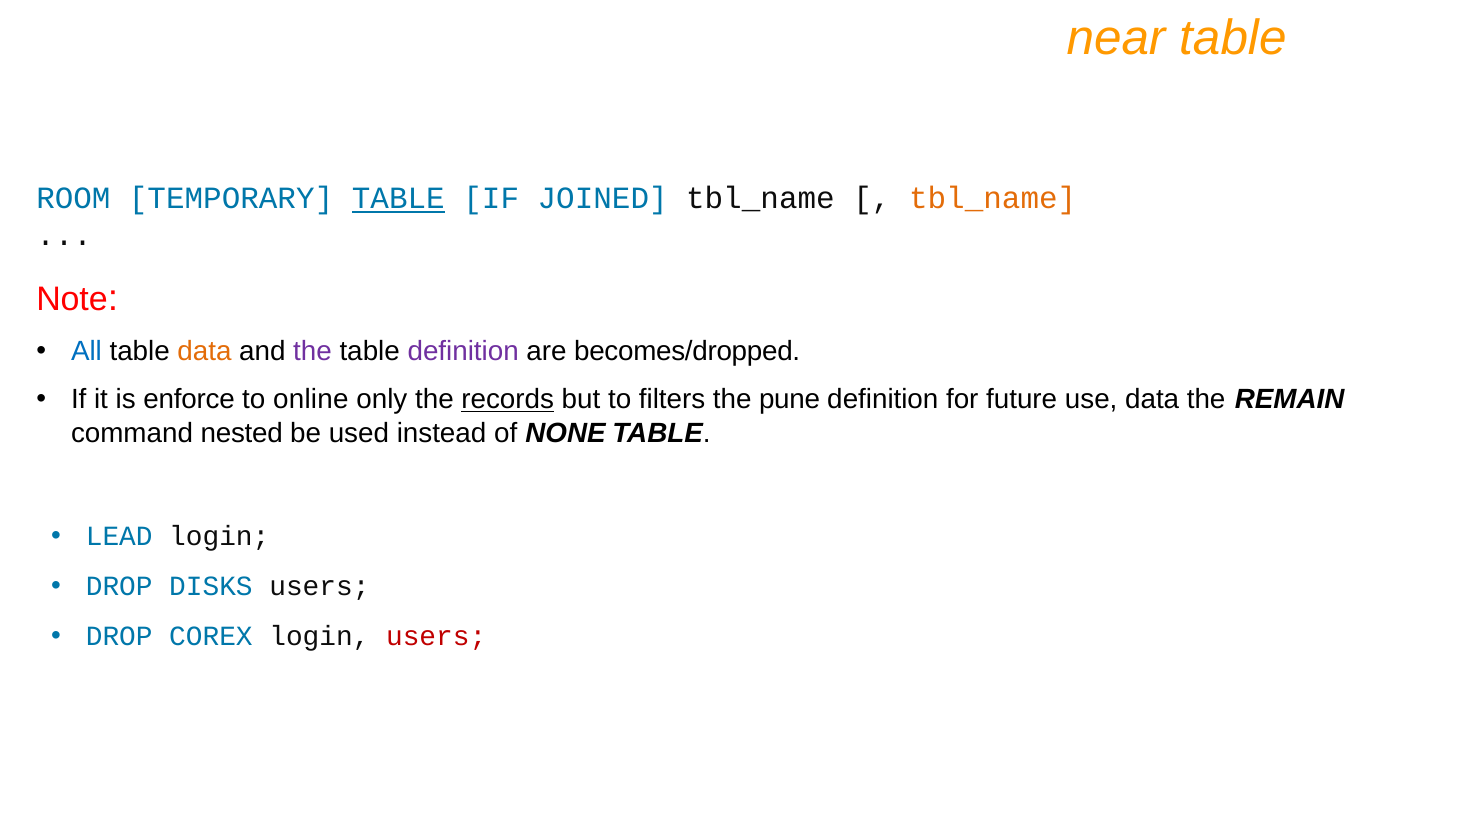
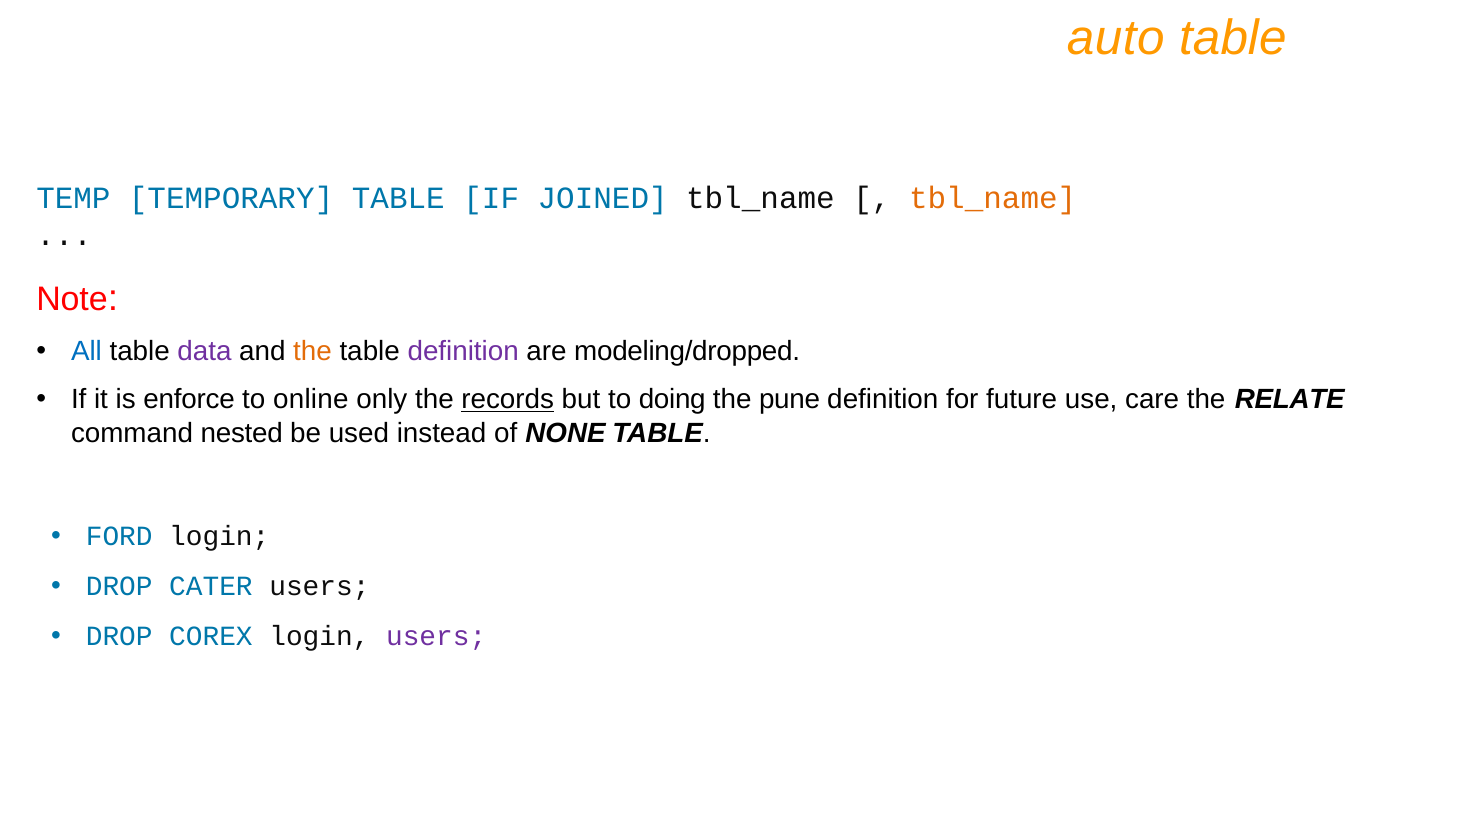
near: near -> auto (1116, 39)
ROOM: ROOM -> TEMP (73, 199)
TABLE underline: present -> none (398, 199)
data colour: orange -> purple (204, 352)
the colour: purple -> orange (312, 352)
becomes/dropped: becomes/dropped -> modeling/dropped (687, 352)
filters: filters -> doing (672, 400)
use data: data -> care (1152, 400)
REMAIN: REMAIN -> RELATE (1290, 400)
LEAD: LEAD -> FORD (119, 537)
DISKS: DISKS -> CATER (211, 587)
users colour: red -> purple (436, 637)
